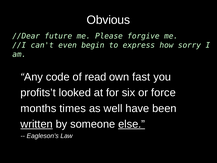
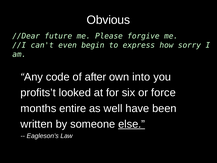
read: read -> after (95, 77)
fast: fast -> into (141, 77)
times: times -> entire (73, 108)
written underline: present -> none (37, 124)
